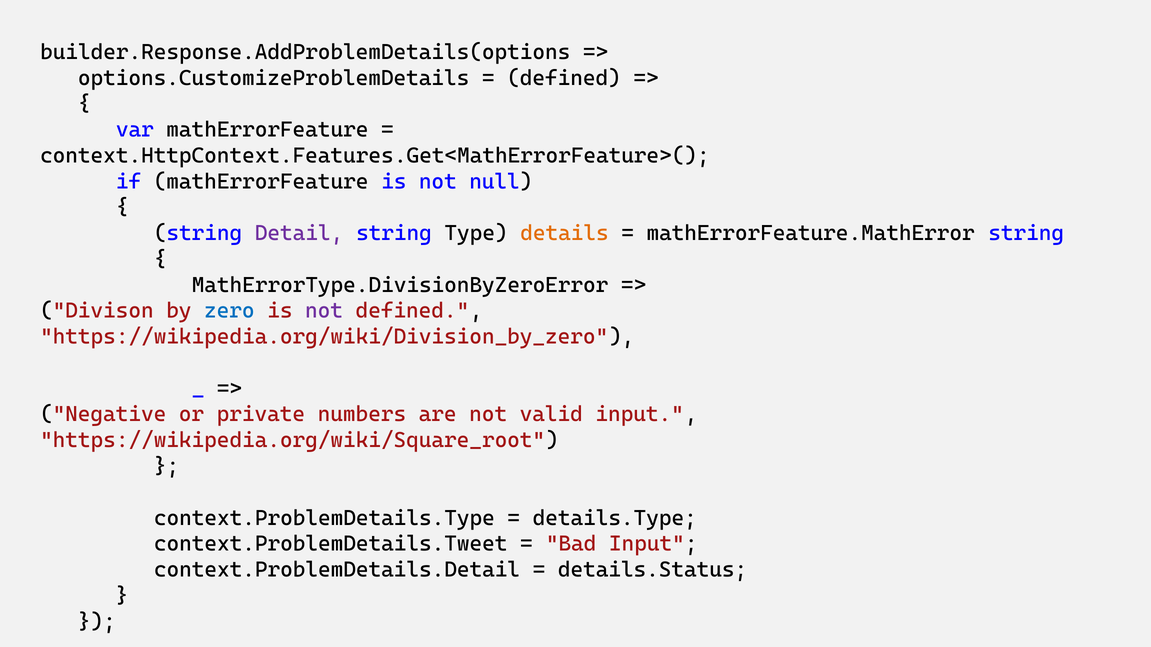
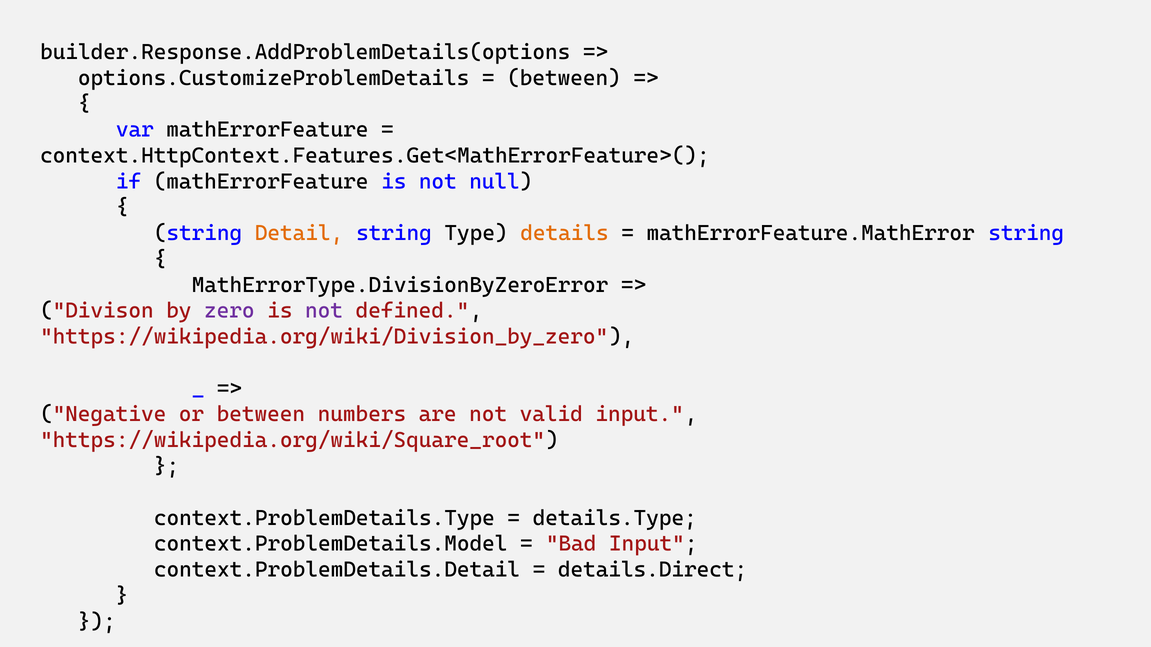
defined: defined -> between (564, 78)
Detail colour: purple -> orange (299, 233)
zero colour: blue -> purple (229, 311)
or private: private -> between (261, 415)
context.ProblemDetails.Tweet: context.ProblemDetails.Tweet -> context.ProblemDetails.Model (331, 544)
details.Status: details.Status -> details.Direct (653, 570)
